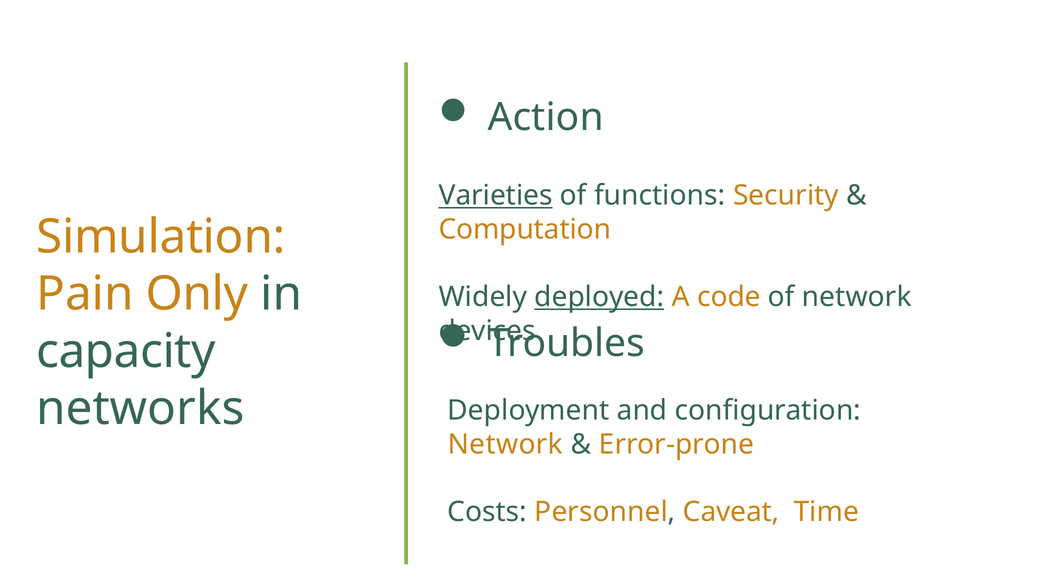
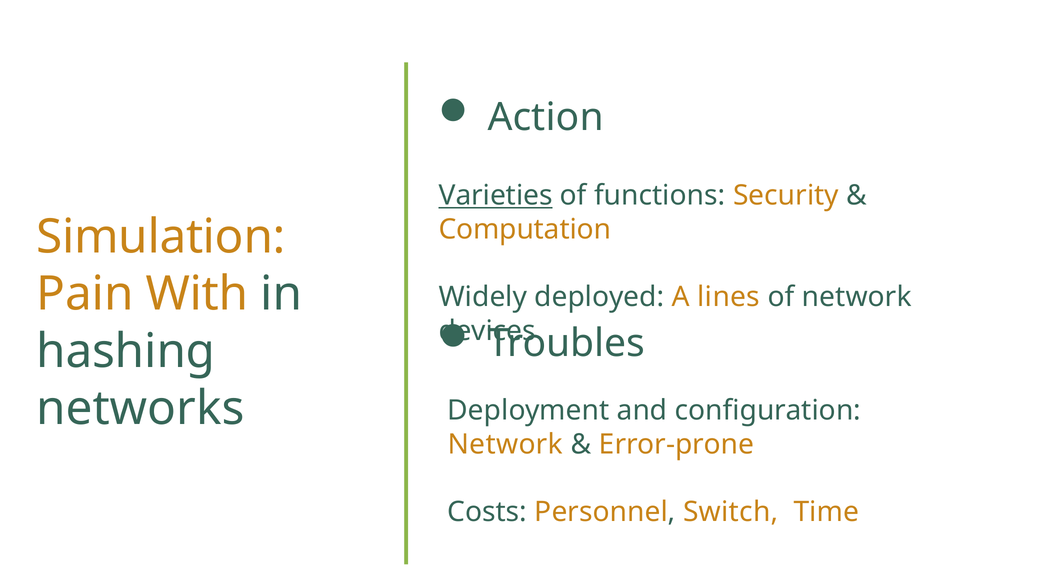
Only: Only -> With (197, 294)
deployed underline: present -> none (599, 297)
code: code -> lines (729, 297)
capacity: capacity -> hashing (126, 351)
Caveat: Caveat -> Switch (731, 512)
